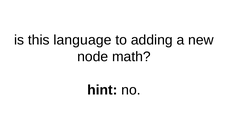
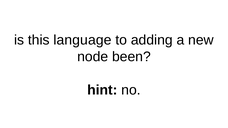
math: math -> been (131, 57)
